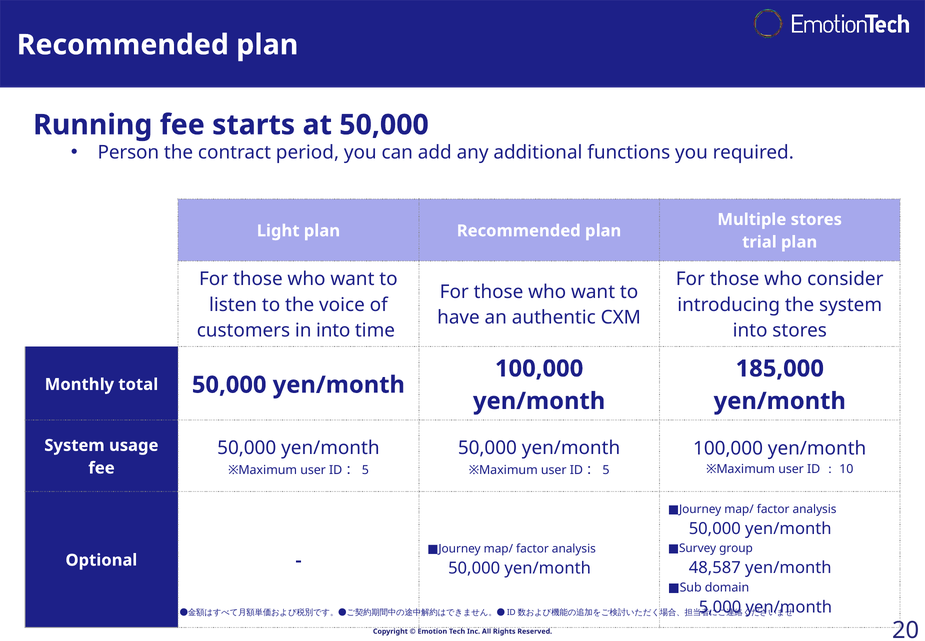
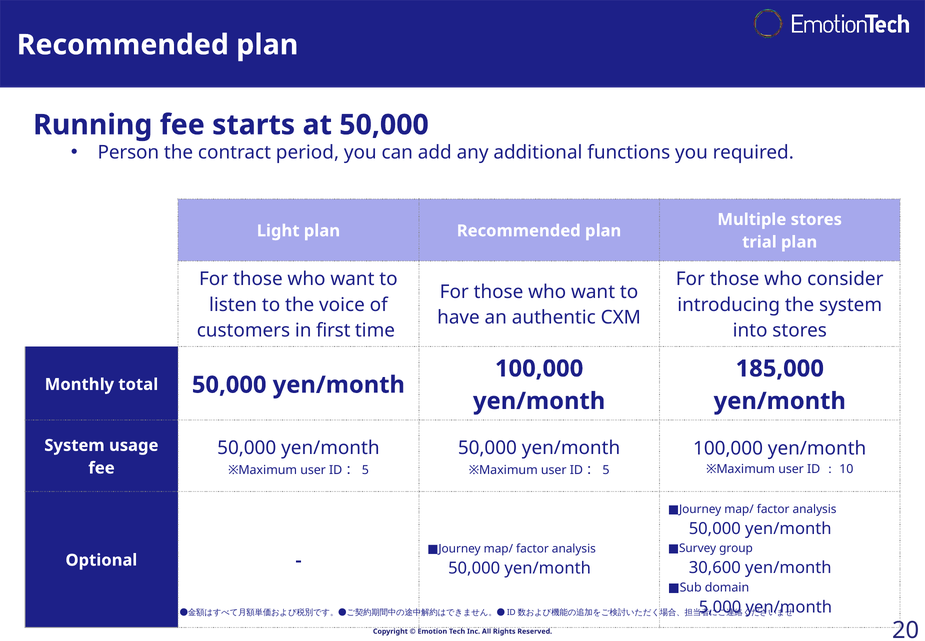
in into: into -> first (333, 330)
48,587: 48,587 -> 30,600 (715, 567)
